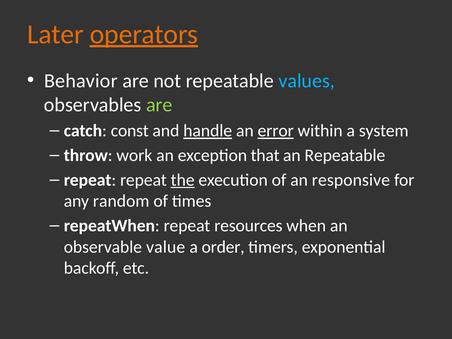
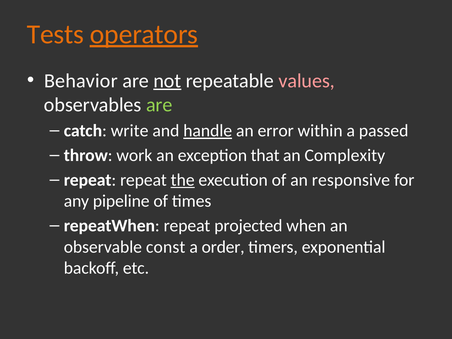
Later: Later -> Tests (55, 34)
not underline: none -> present (167, 81)
values colour: light blue -> pink (307, 81)
const: const -> write (130, 131)
error underline: present -> none (276, 131)
system: system -> passed (384, 131)
an Repeatable: Repeatable -> Complexity (345, 155)
random: random -> pipeline (121, 201)
resources: resources -> projected (248, 226)
value: value -> const (166, 247)
